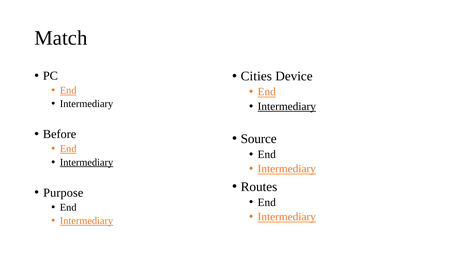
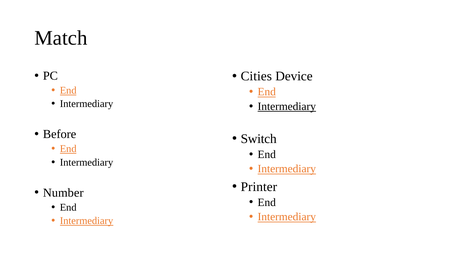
Source: Source -> Switch (259, 139)
Intermediary underline: present -> none (87, 163)
Routes: Routes -> Printer (259, 187)
Purpose: Purpose -> Number (63, 193)
